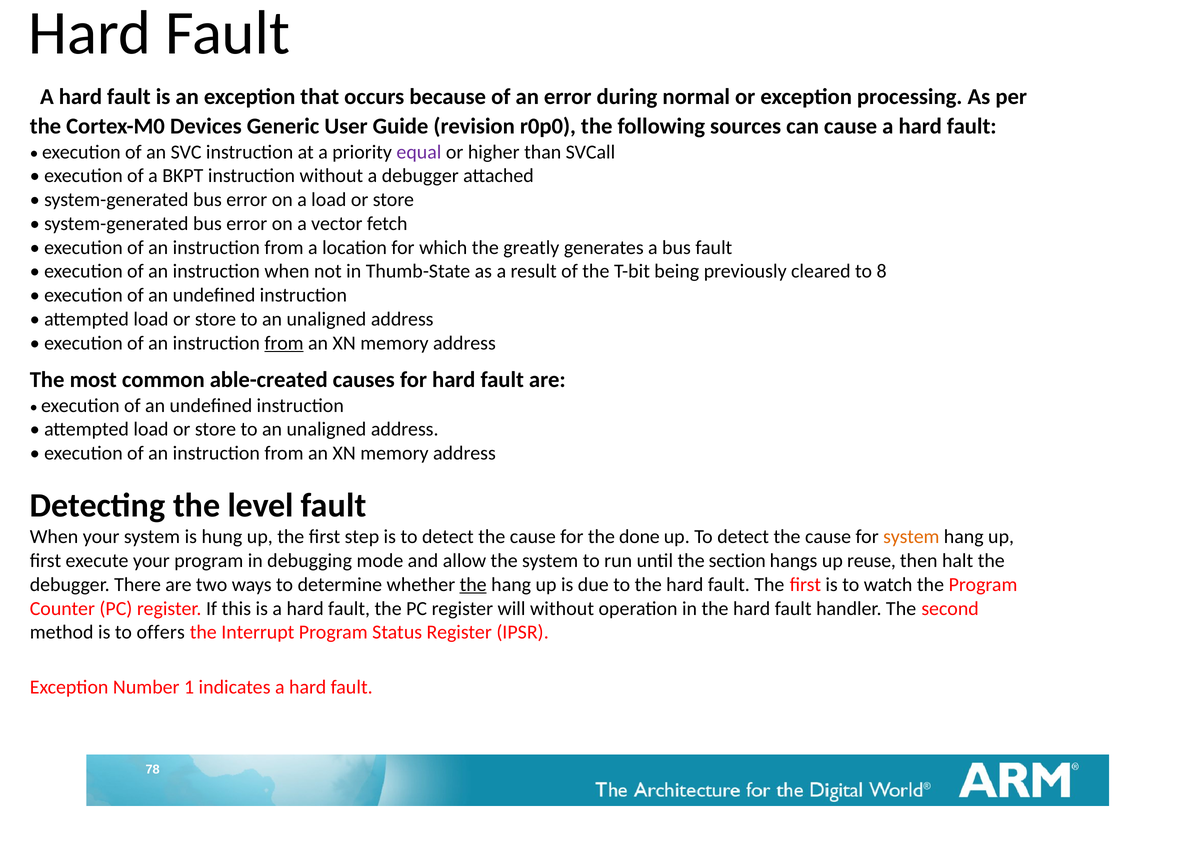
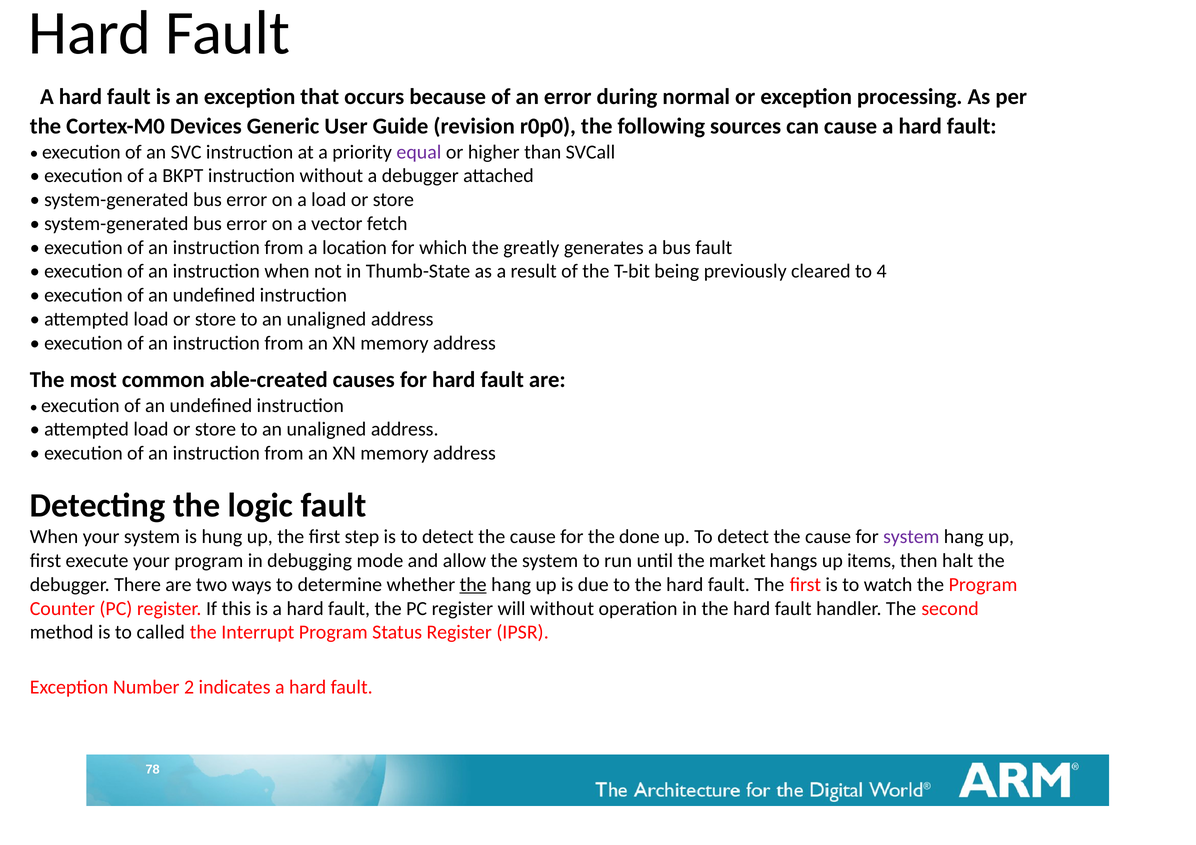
8: 8 -> 4 (882, 271)
from underline: present -> none (284, 343)
level: level -> logic (261, 506)
system colour: orange -> purple (911, 537)
section: section -> market (737, 561)
reuse: reuse -> items (871, 561)
offers: offers -> called (161, 632)
1: 1 -> 2 (189, 688)
